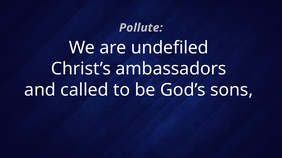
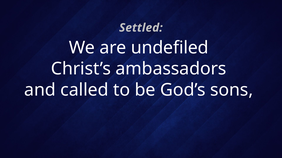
Pollute: Pollute -> Settled (141, 28)
